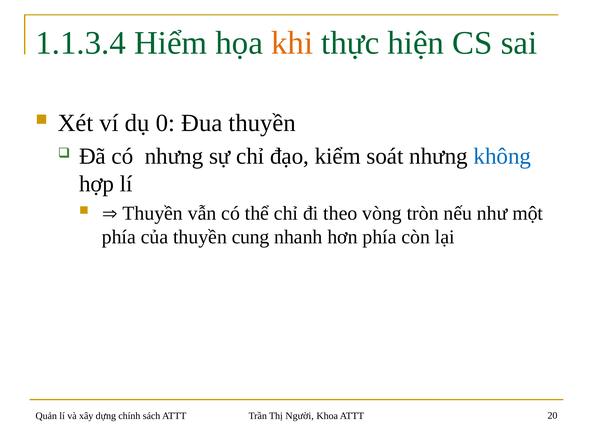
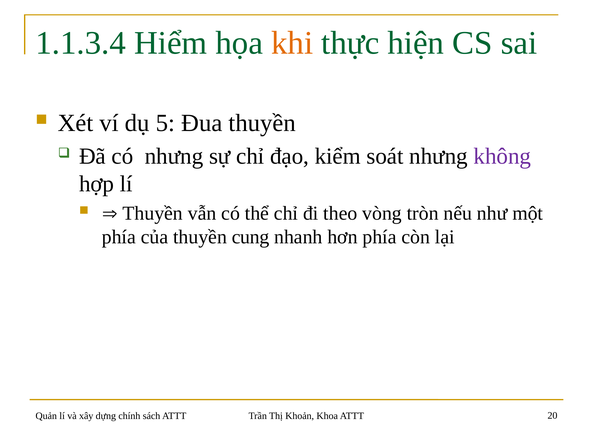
0: 0 -> 5 (165, 123)
không colour: blue -> purple (502, 156)
Người: Người -> Khoản (300, 417)
